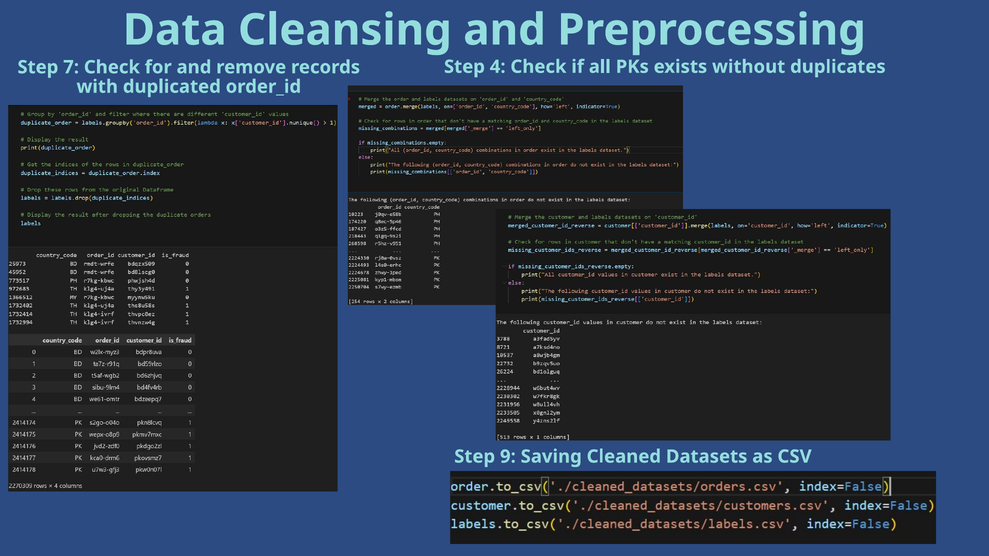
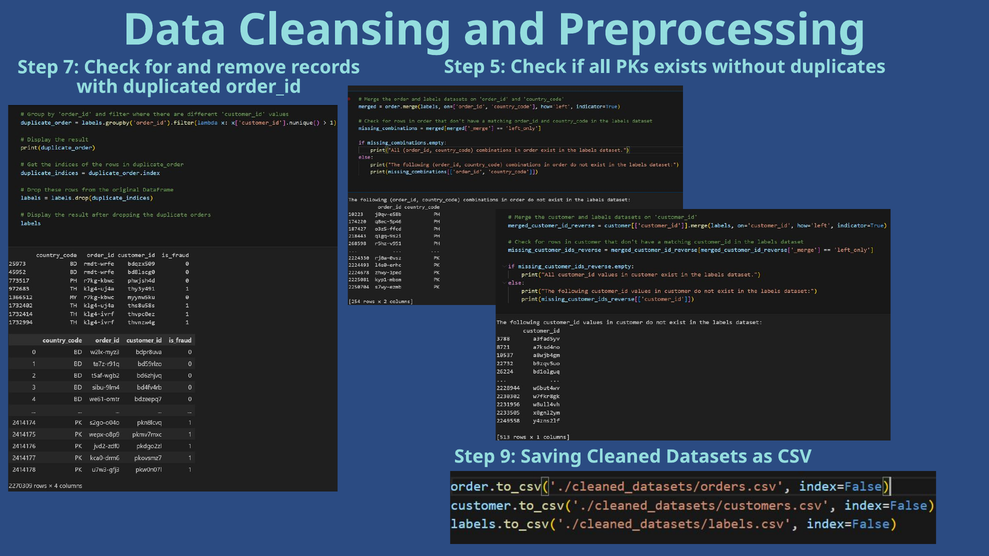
4: 4 -> 5 (498, 67)
